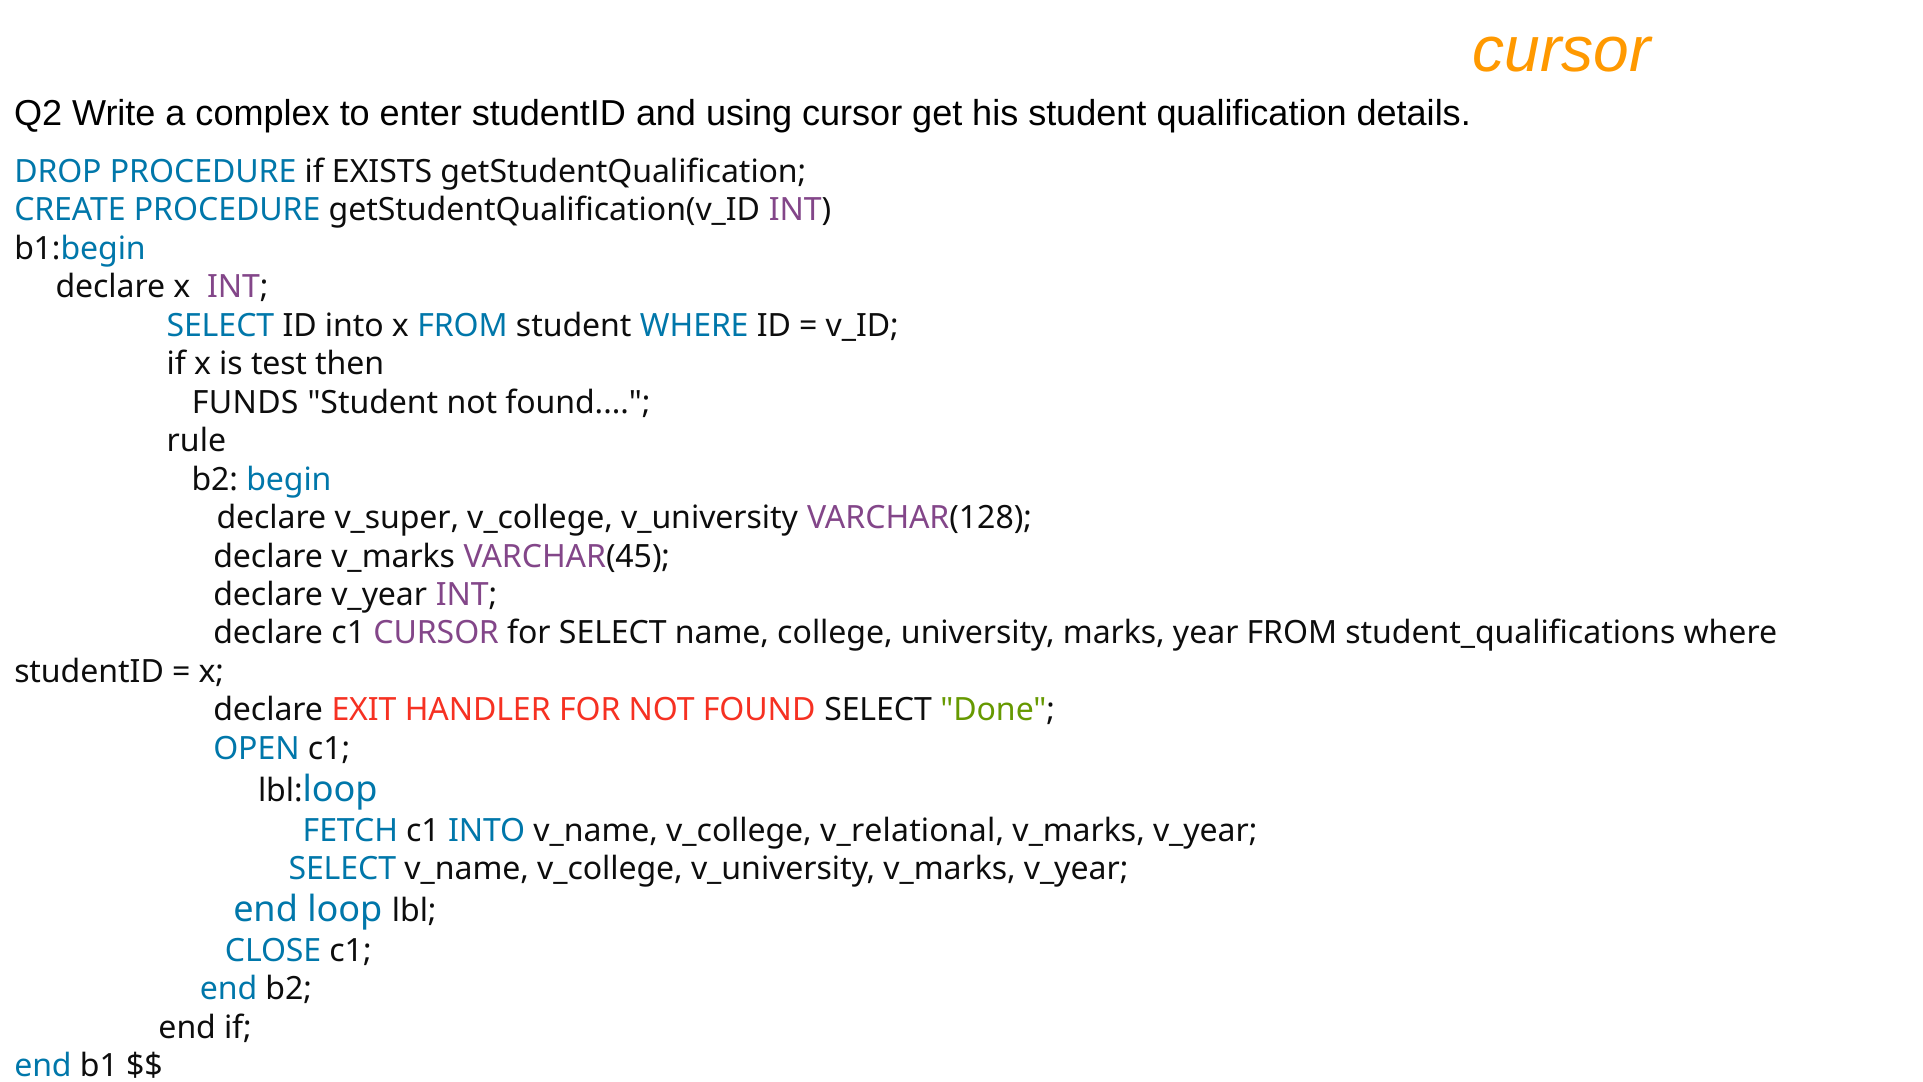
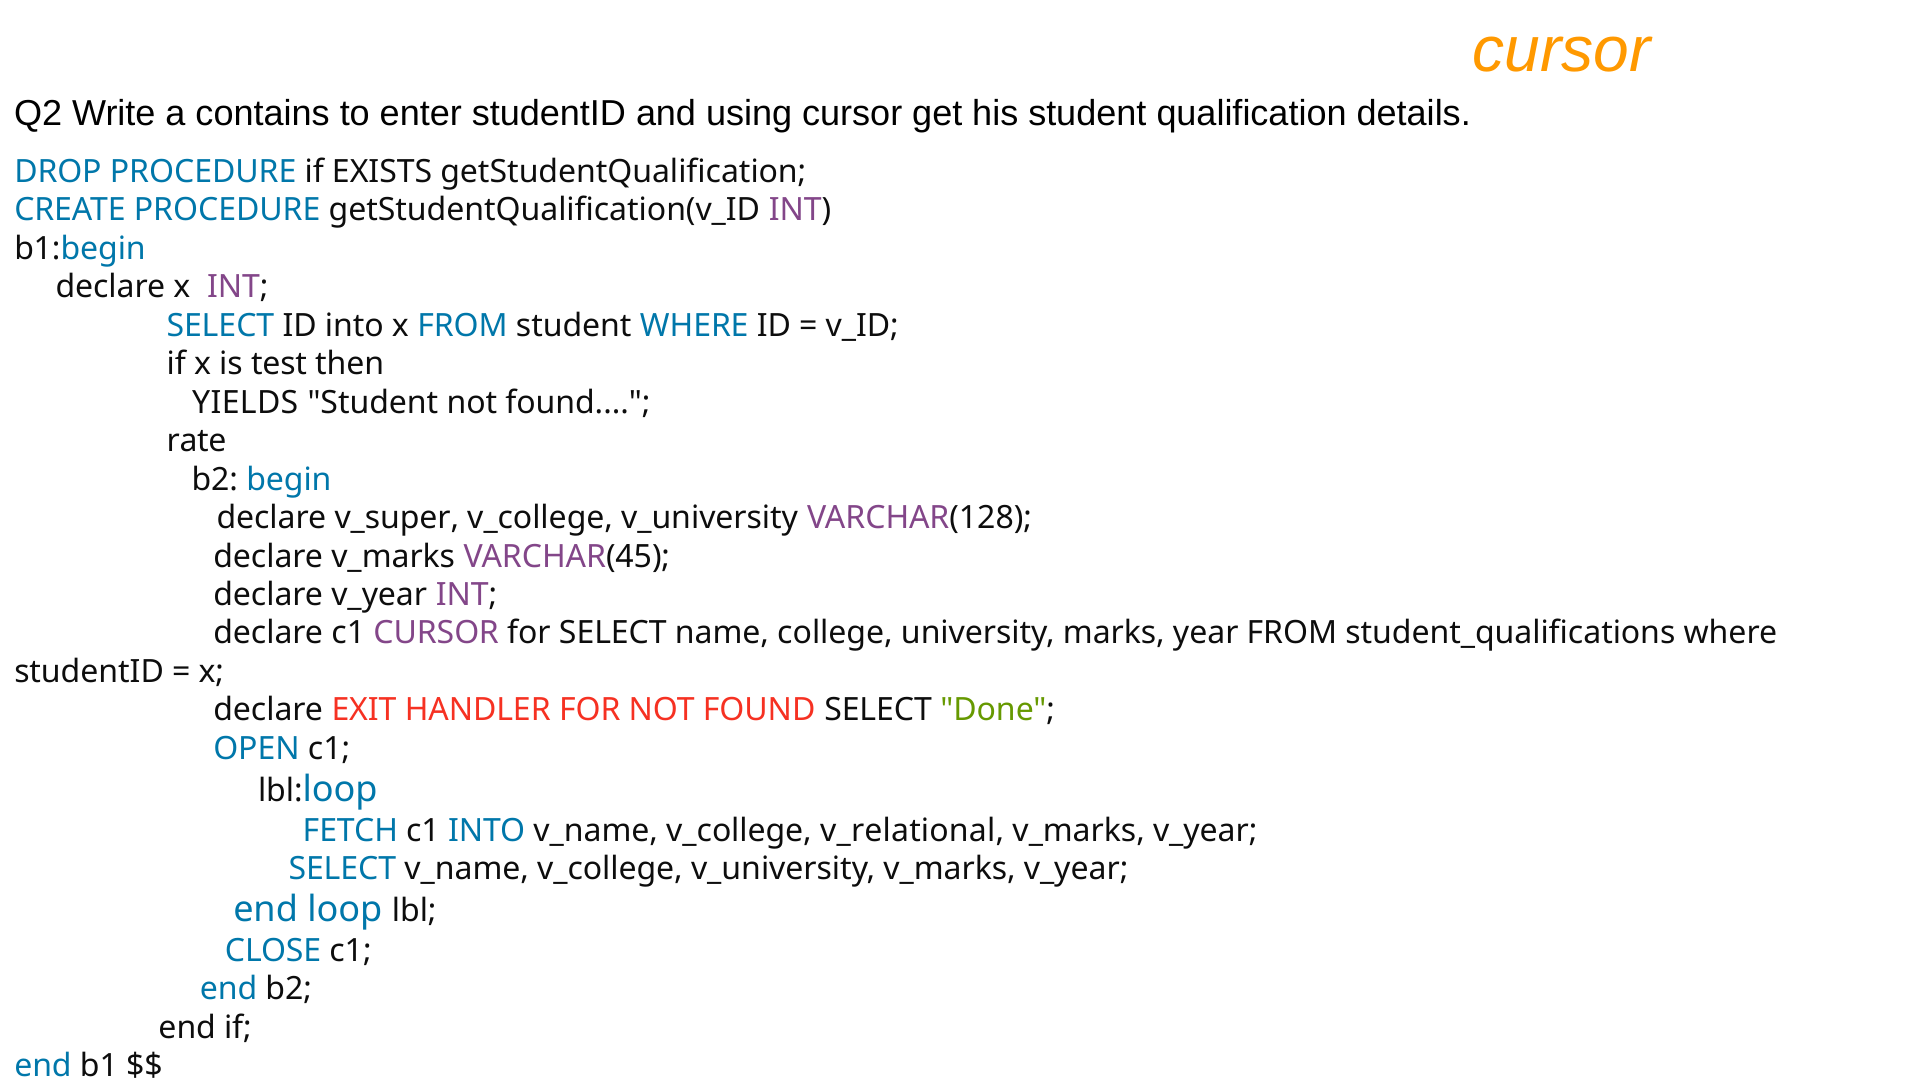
complex: complex -> contains (263, 114)
FUNDS: FUNDS -> YIELDS (245, 403)
rule: rule -> rate (197, 441)
